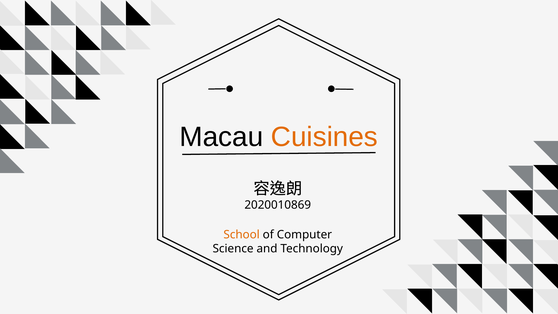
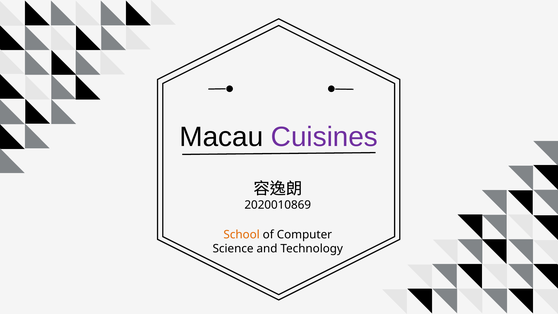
Cuisines colour: orange -> purple (324, 137)
